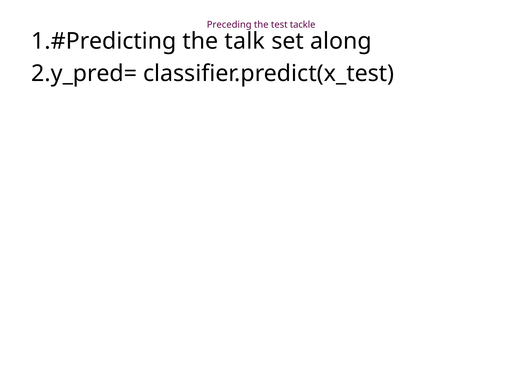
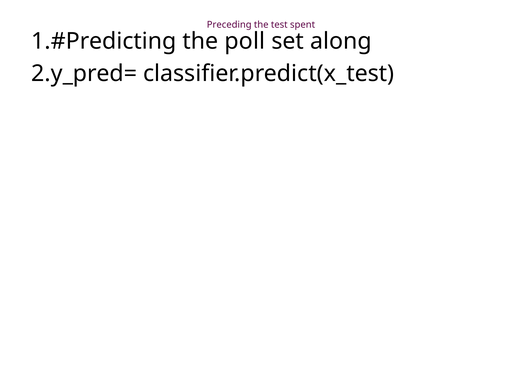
tackle: tackle -> spent (303, 25)
talk: talk -> poll (245, 41)
